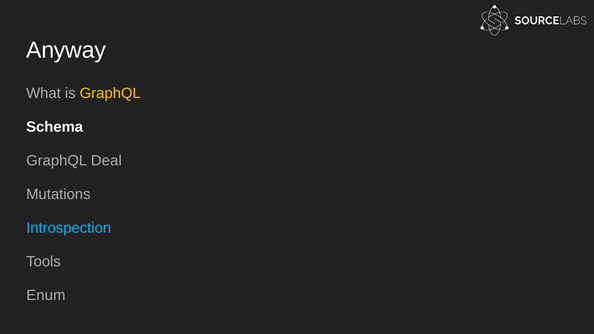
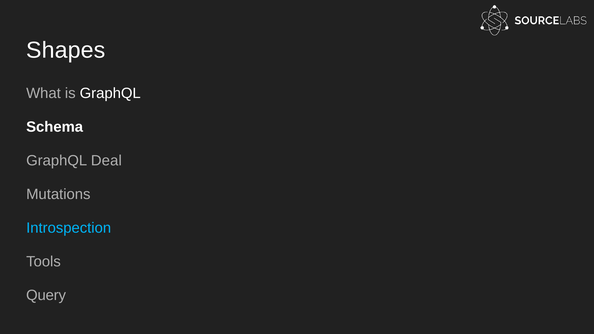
Anyway: Anyway -> Shapes (66, 50)
GraphQL colour: yellow -> white (110, 93)
Enum: Enum -> Query (46, 295)
